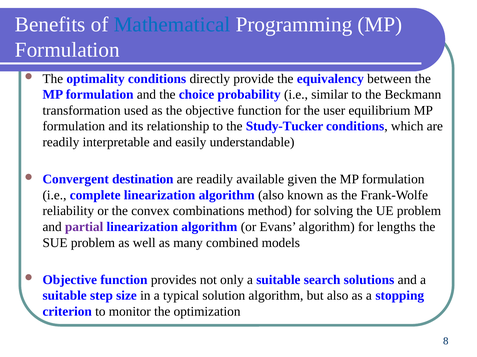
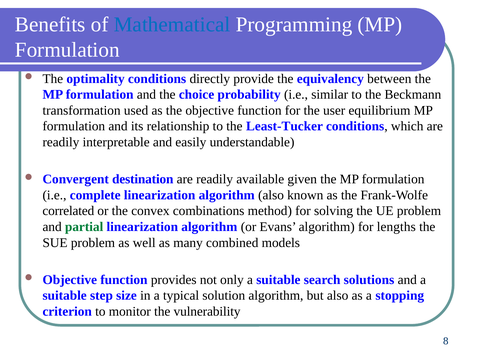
Study-Tucker: Study-Tucker -> Least-Tucker (284, 127)
reliability: reliability -> correlated (68, 211)
partial colour: purple -> green (84, 227)
optimization: optimization -> vulnerability (207, 312)
